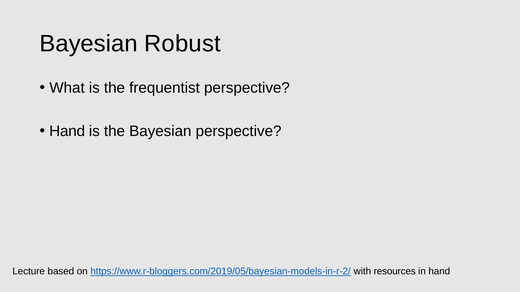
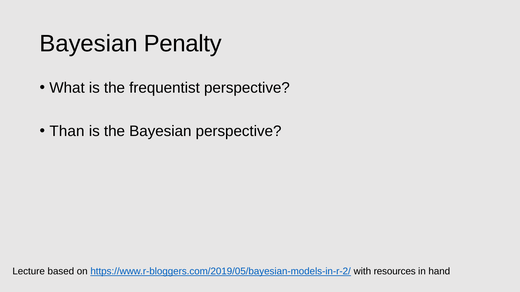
Robust: Robust -> Penalty (183, 44)
Hand: Hand -> Than (67, 131)
